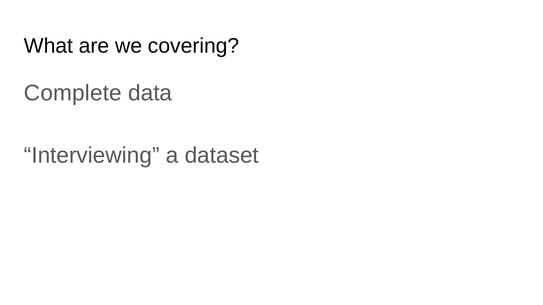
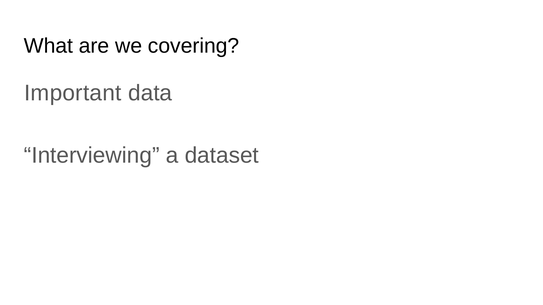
Complete: Complete -> Important (73, 93)
